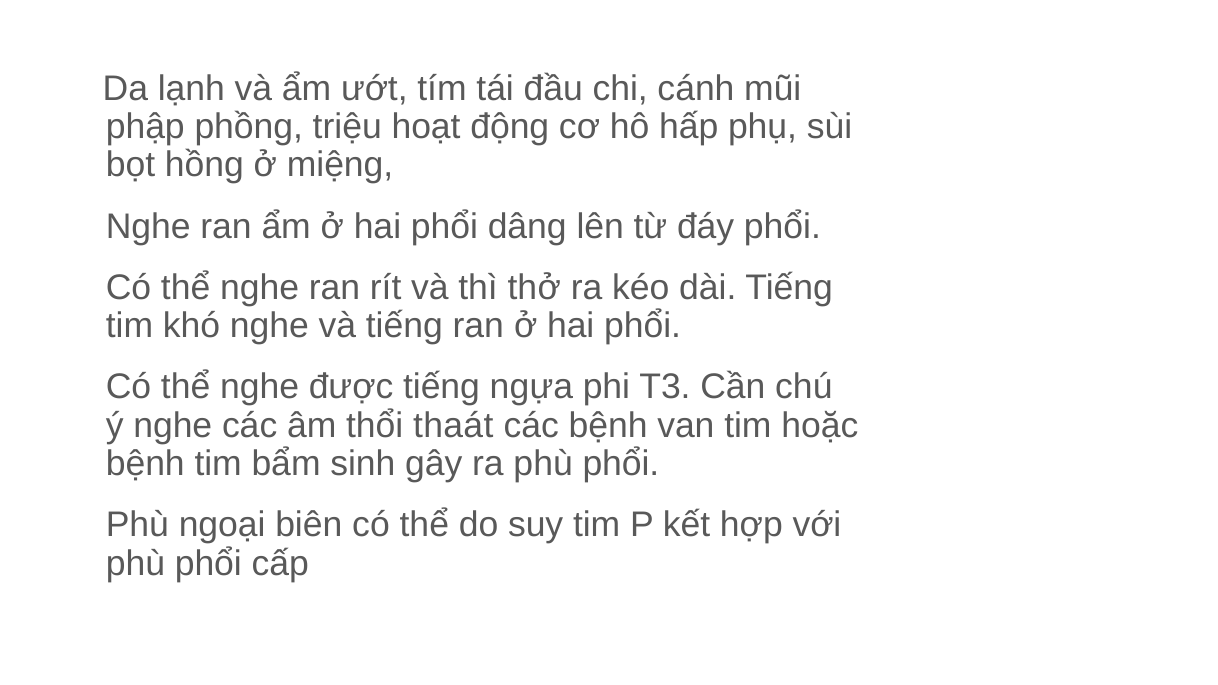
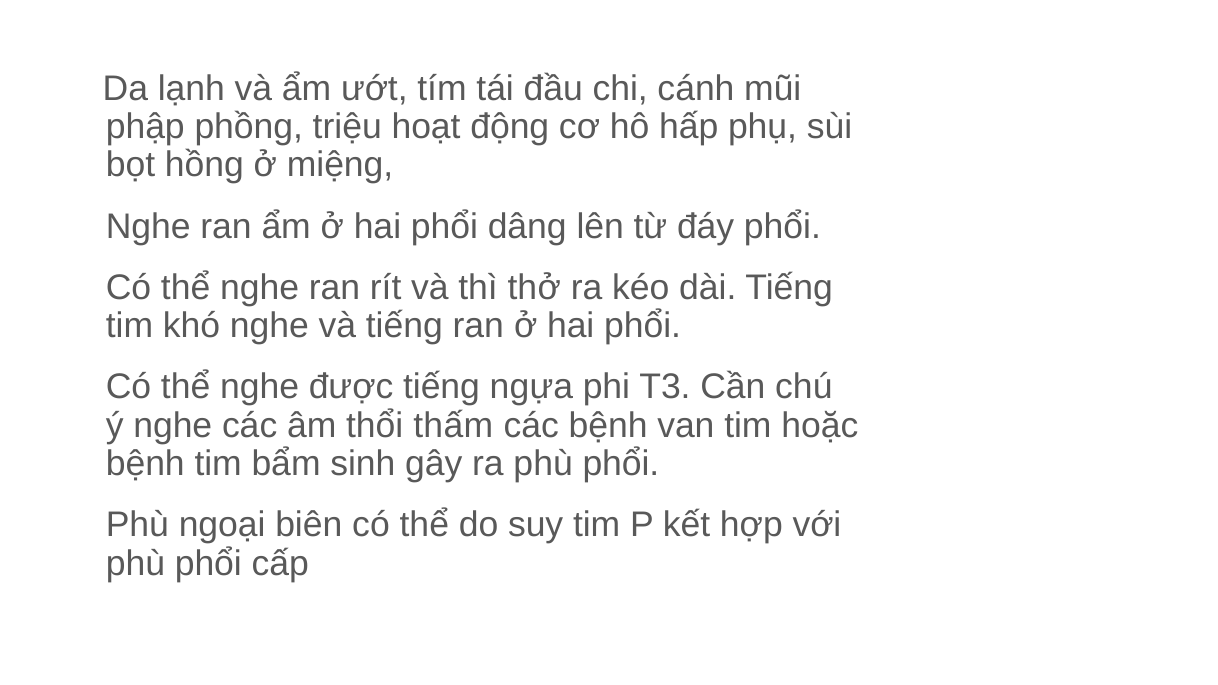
thaát: thaát -> thấm (453, 426)
